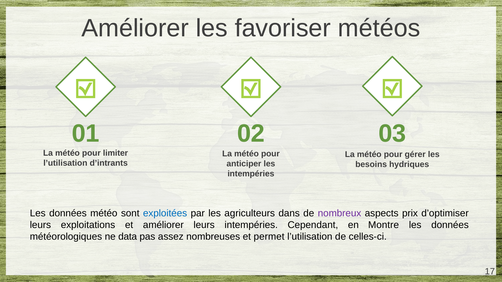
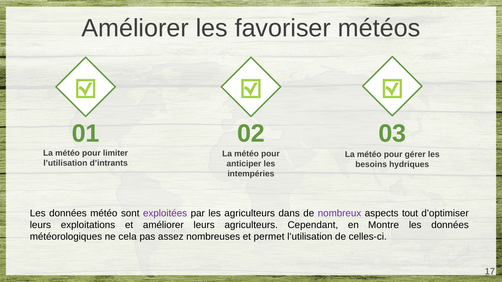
exploitées colour: blue -> purple (165, 214)
prix: prix -> tout (410, 214)
leurs intempéries: intempéries -> agriculteurs (251, 225)
data: data -> cela (128, 237)
